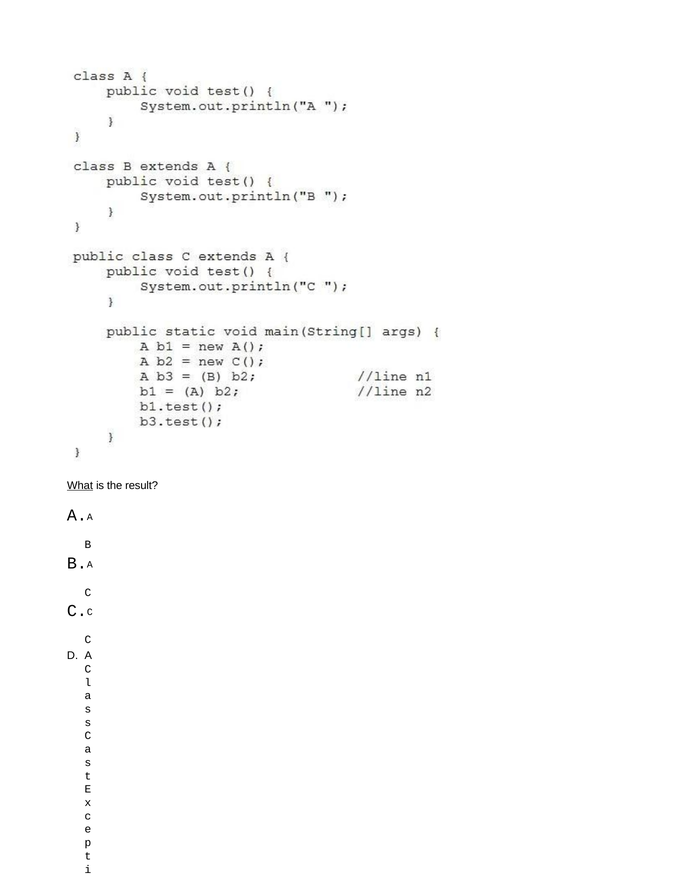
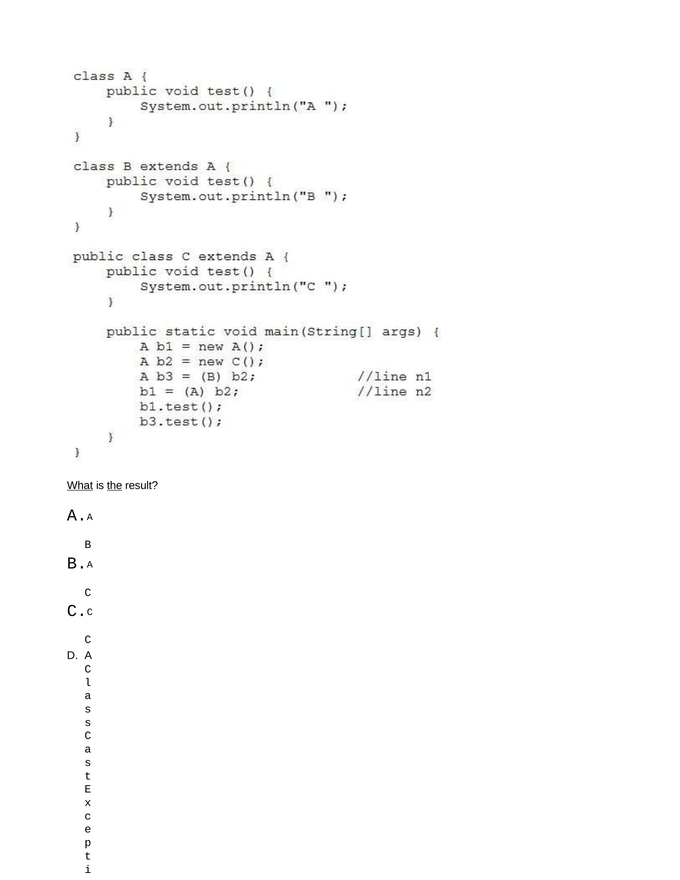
the underline: none -> present (115, 486)
